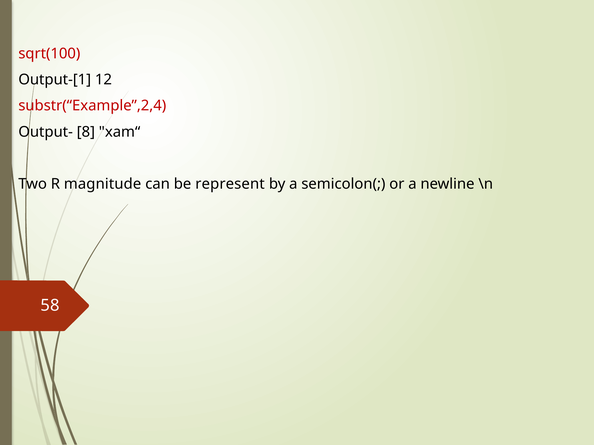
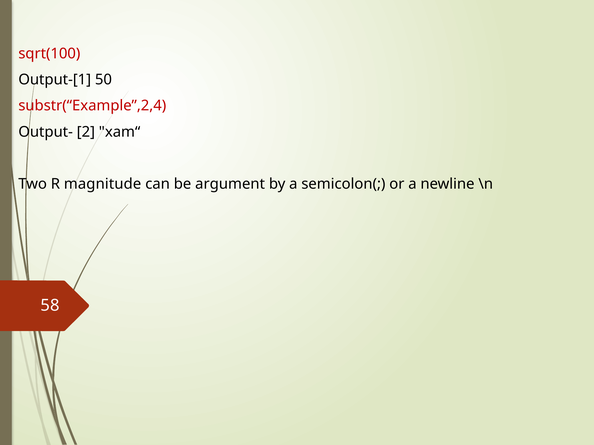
12: 12 -> 50 (103, 80)
8: 8 -> 2 (86, 132)
represent: represent -> argument (230, 184)
